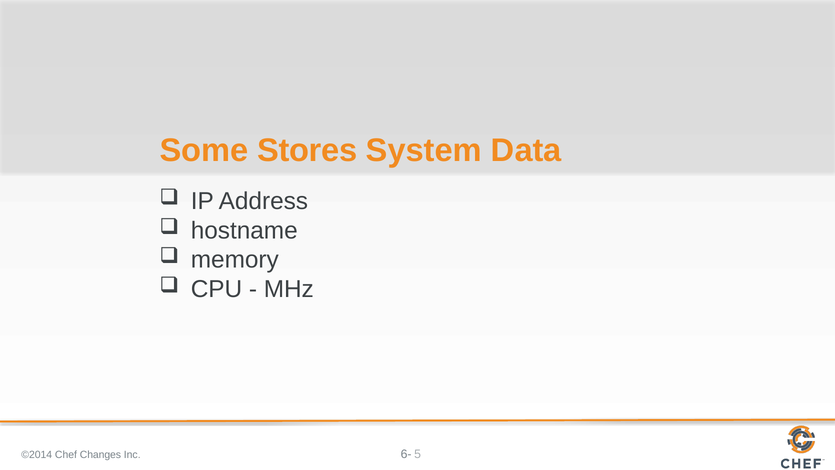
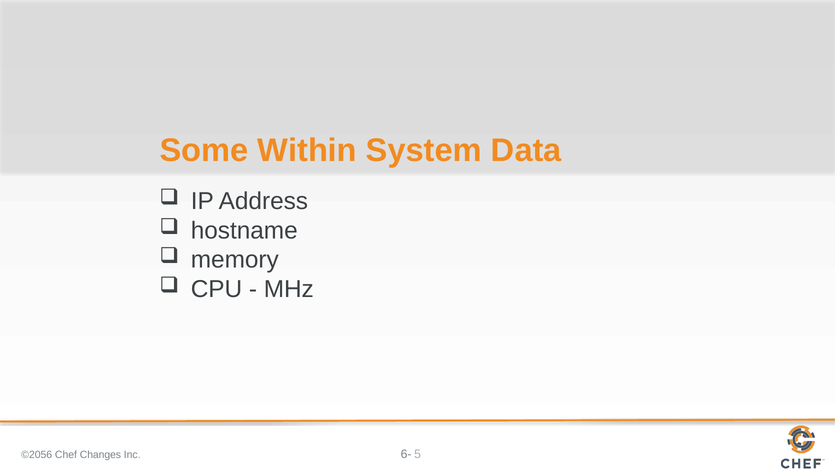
Stores: Stores -> Within (307, 150)
©2014: ©2014 -> ©2056 (37, 454)
